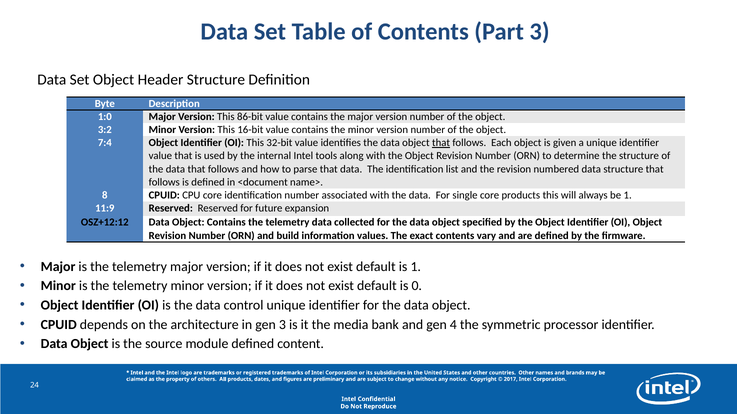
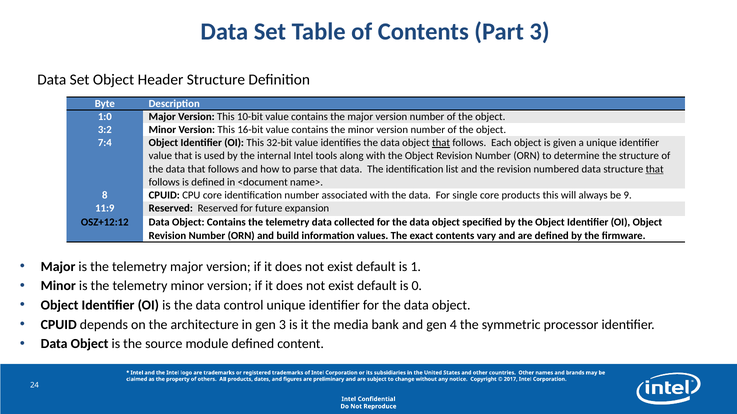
86-bit: 86-bit -> 10-bit (250, 117)
that underline: none -> present (655, 169)
be 1: 1 -> 9 (628, 195)
